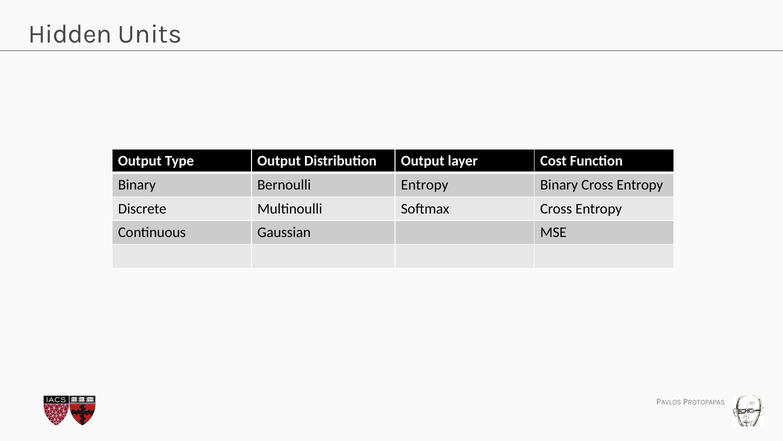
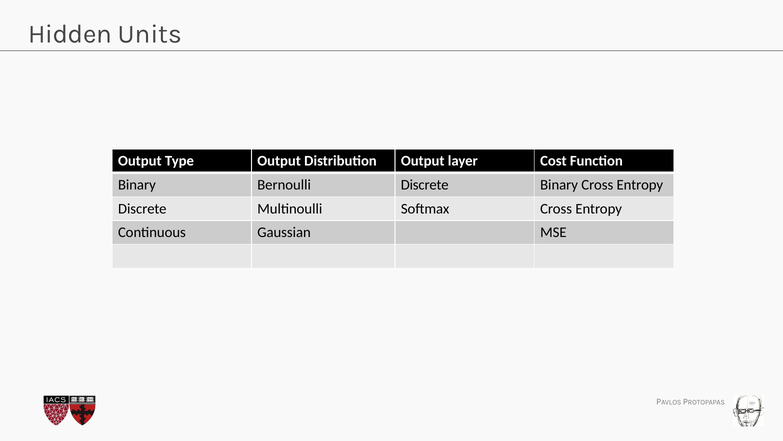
Bernoulli Entropy: Entropy -> Discrete (425, 185)
